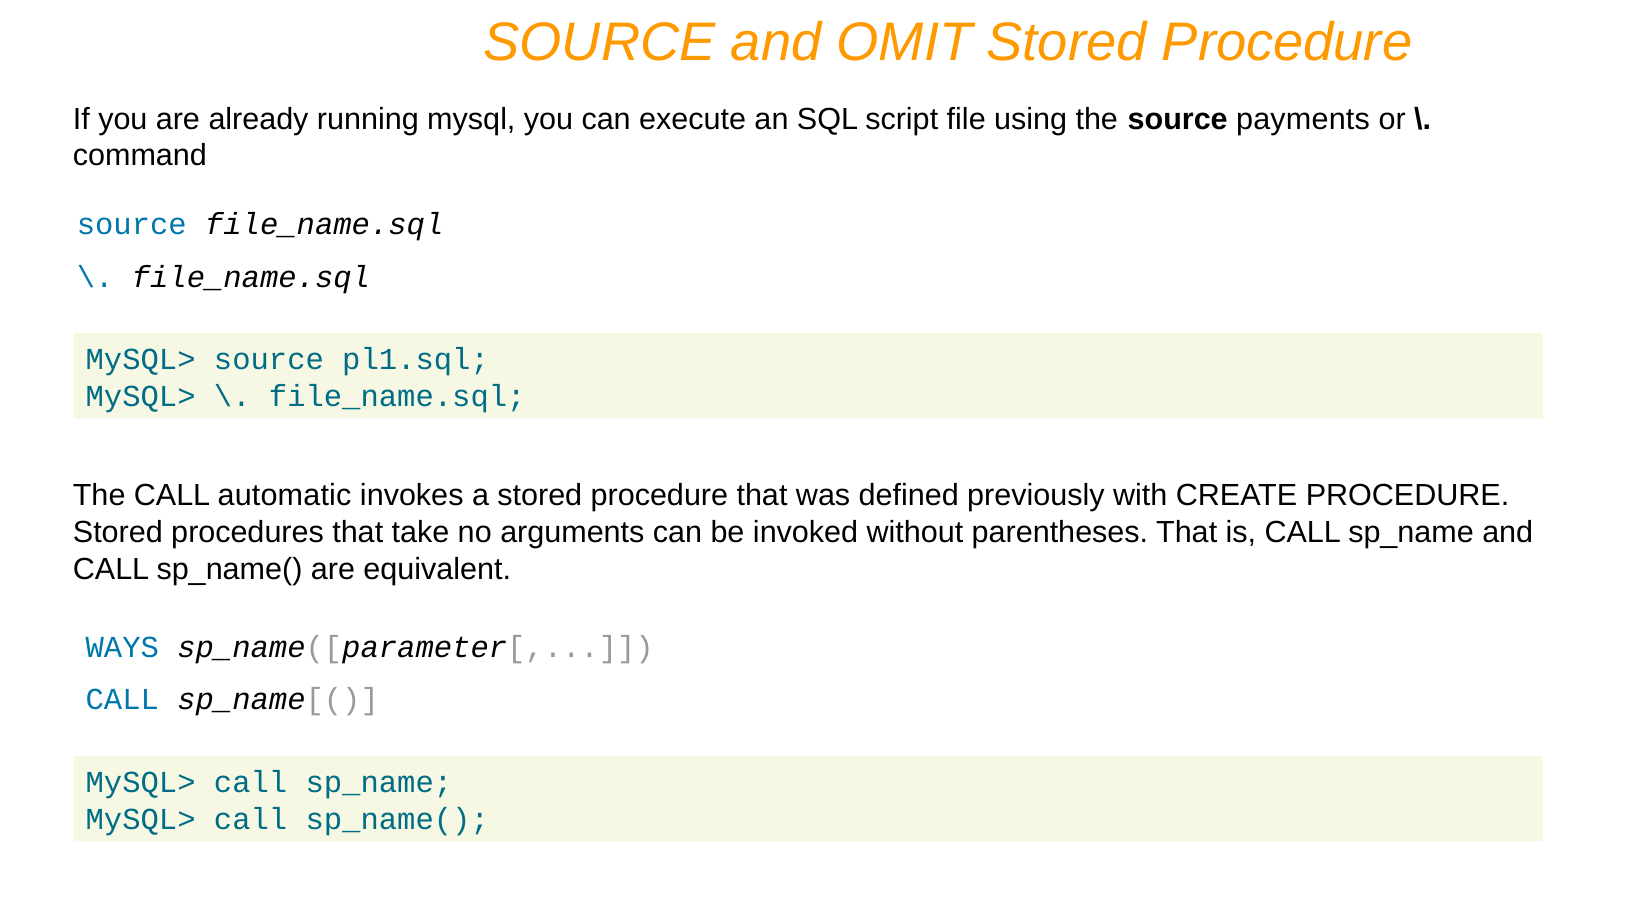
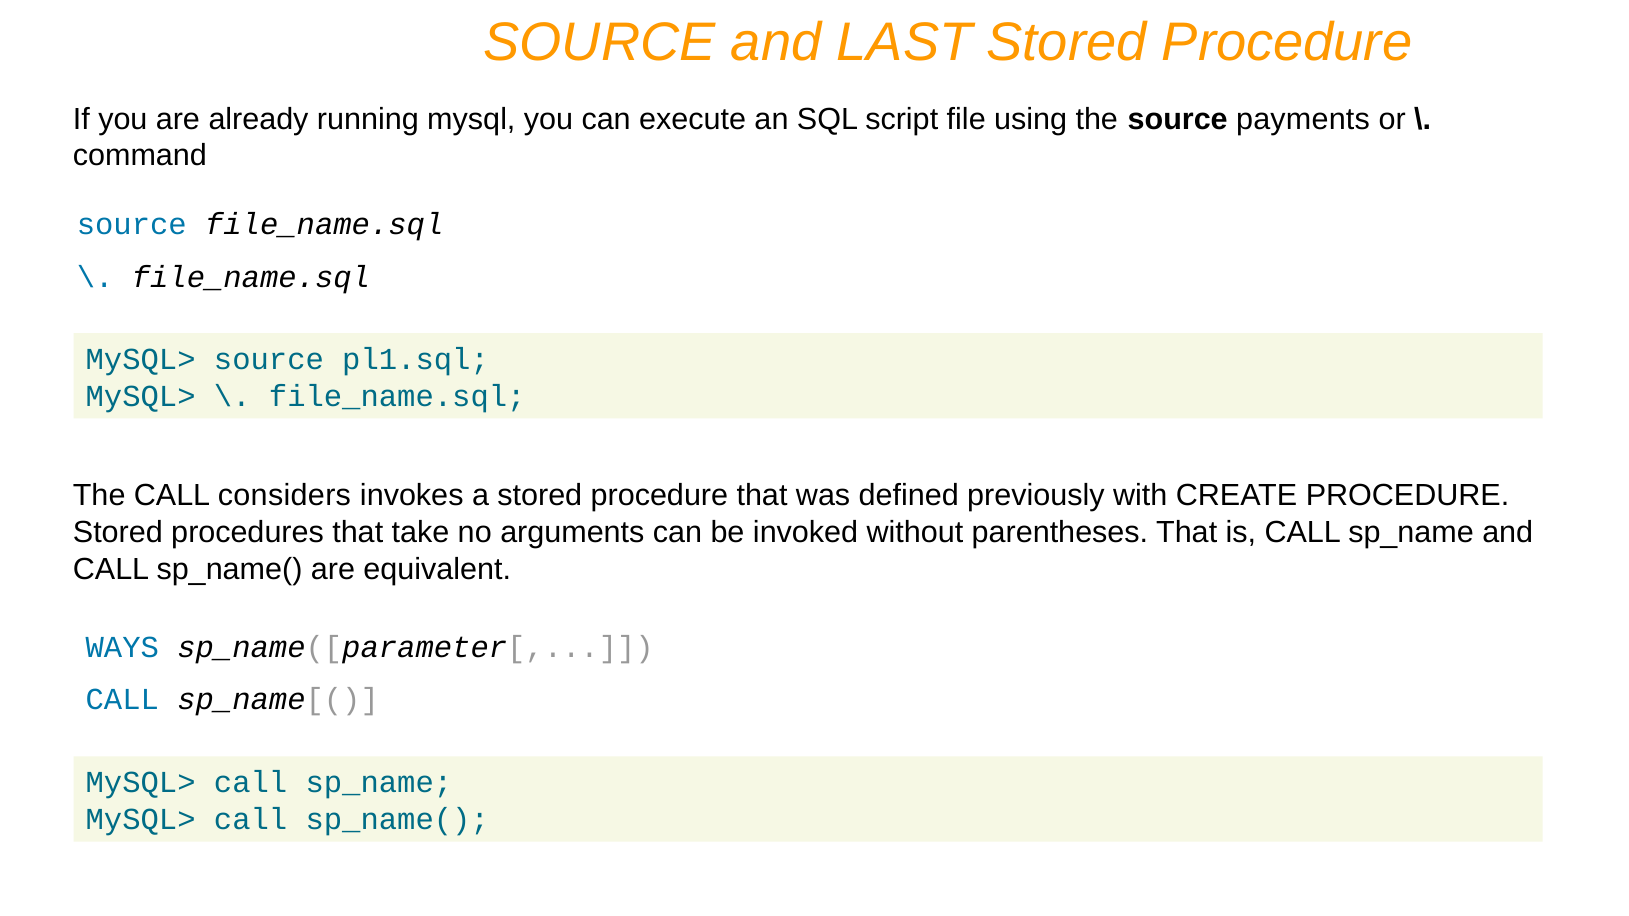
OMIT: OMIT -> LAST (905, 42)
automatic: automatic -> considers (284, 496)
